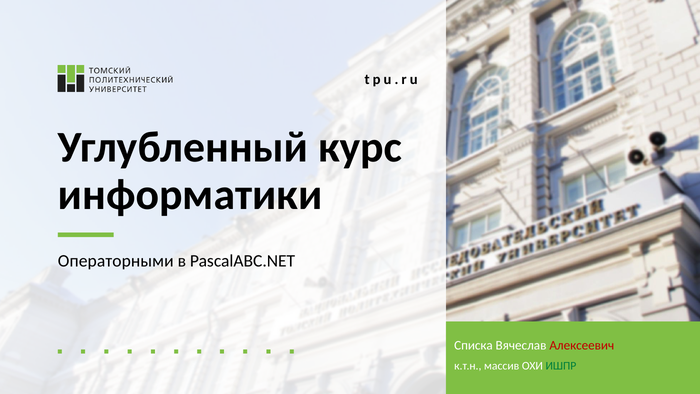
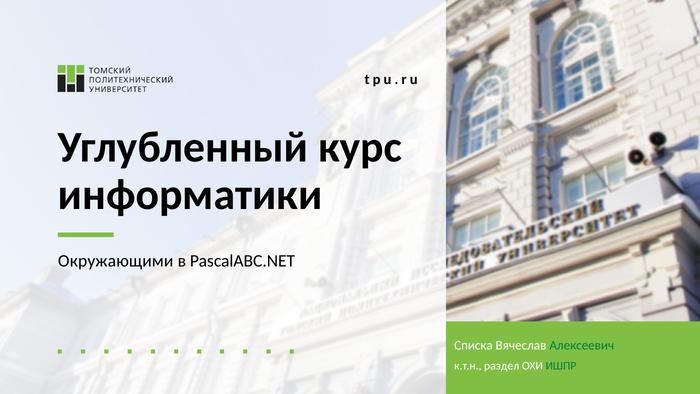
Операторными: Операторными -> Окружающими (116, 261)
Алексеевич colour: red -> green (582, 345)
массив: массив -> раздел (502, 366)
